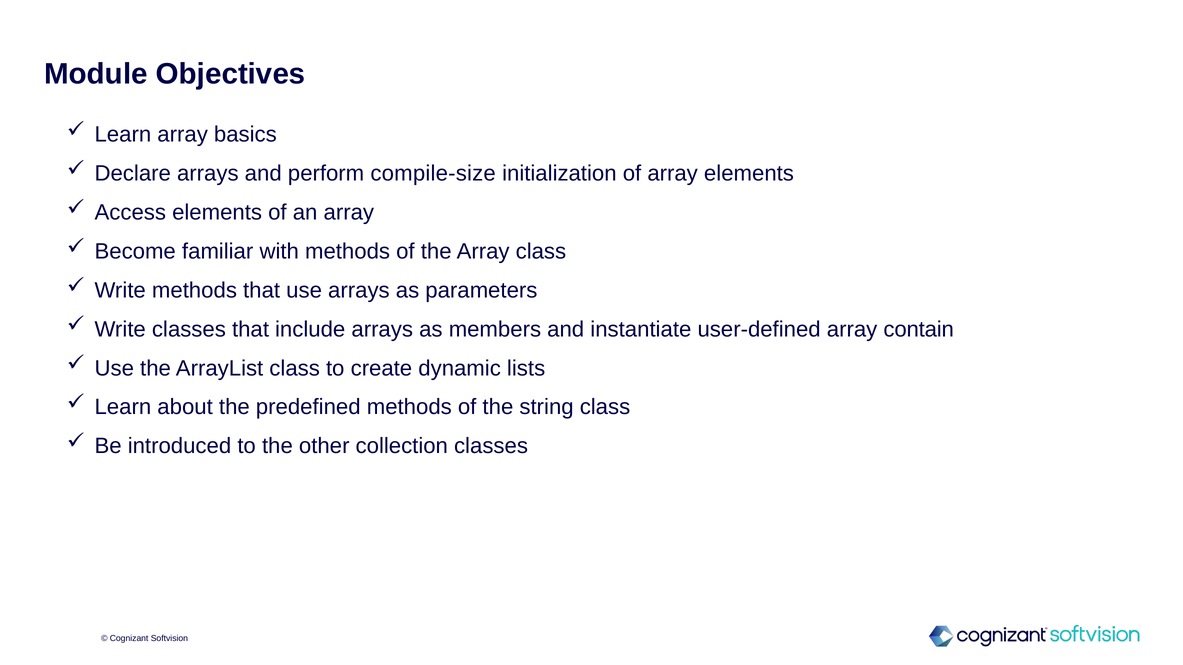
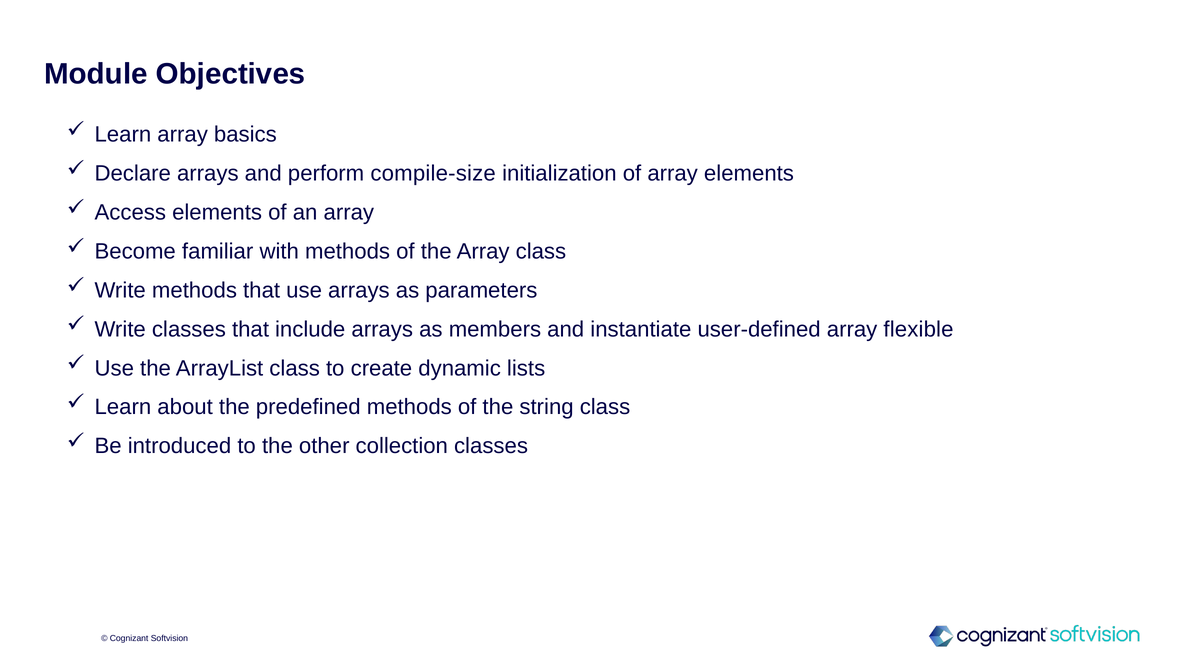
contain: contain -> flexible (918, 329)
